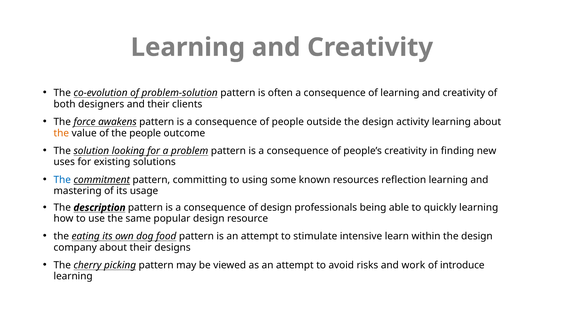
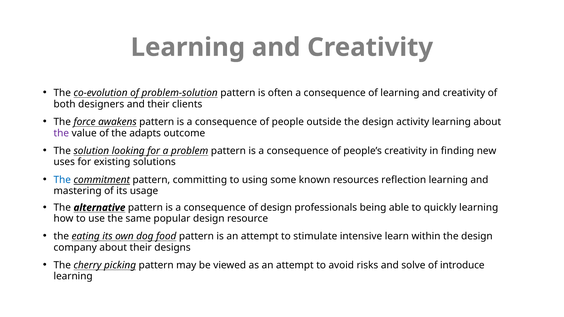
the colour: orange -> purple (61, 133)
the people: people -> adapts (145, 133)
description: description -> alternative (99, 208)
work: work -> solve (413, 265)
